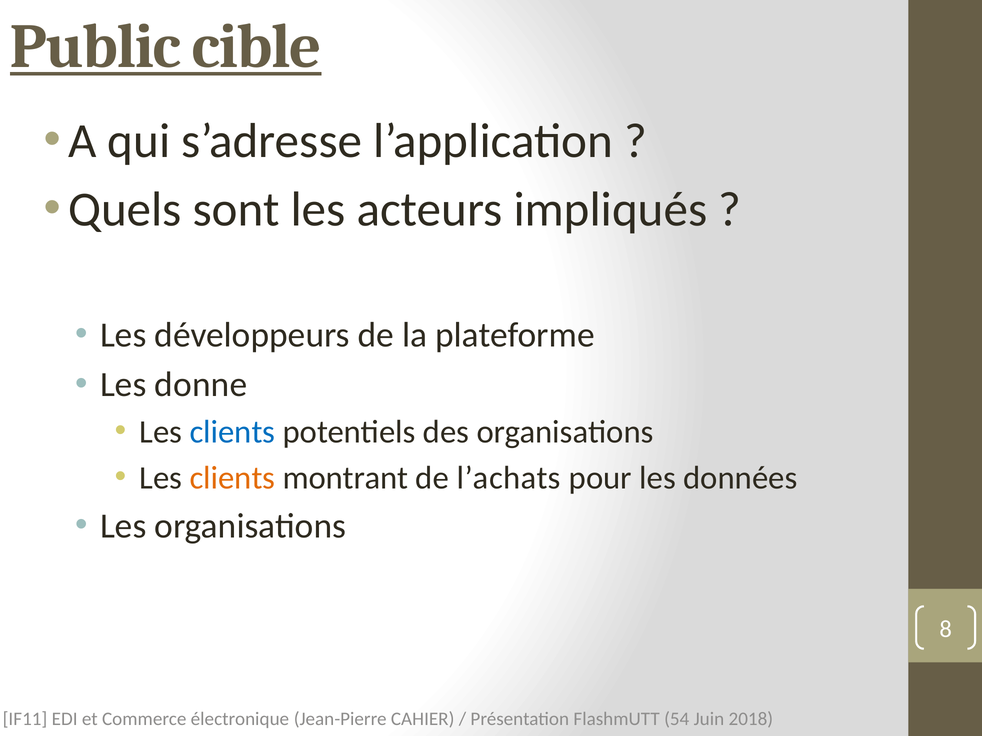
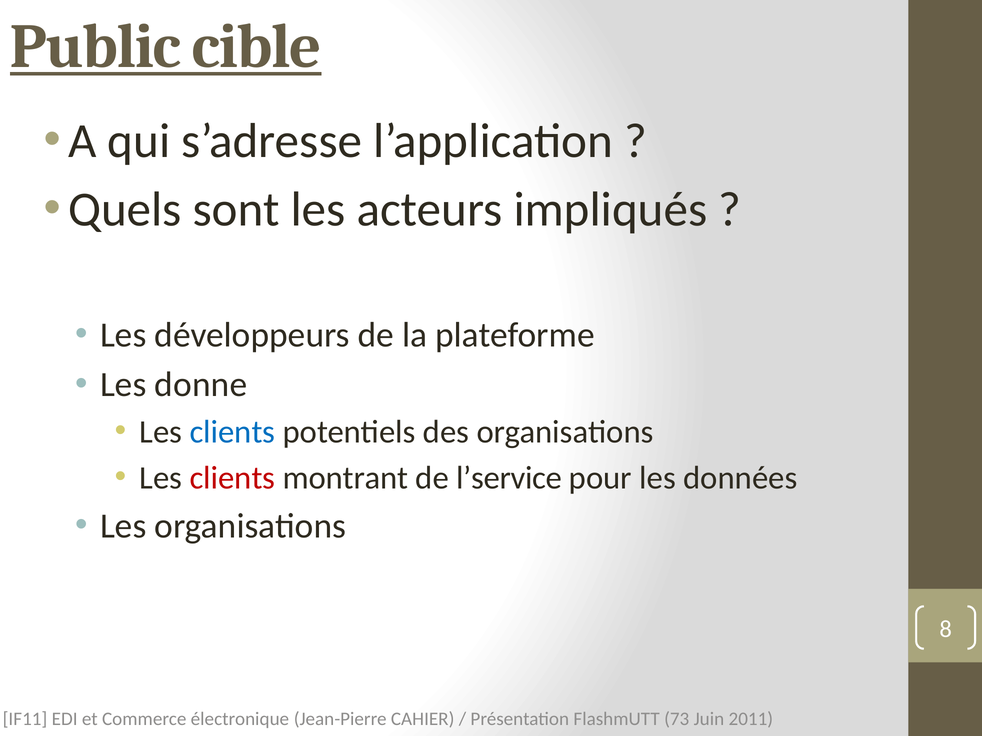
clients colour: orange -> red (232, 478)
l’achats: l’achats -> l’service (509, 478)
54: 54 -> 73 (677, 719)
2018: 2018 -> 2011 (751, 719)
